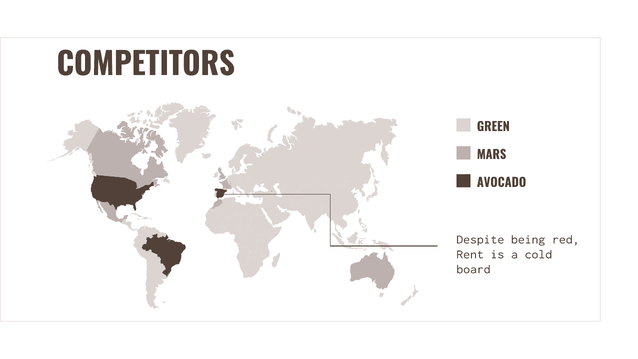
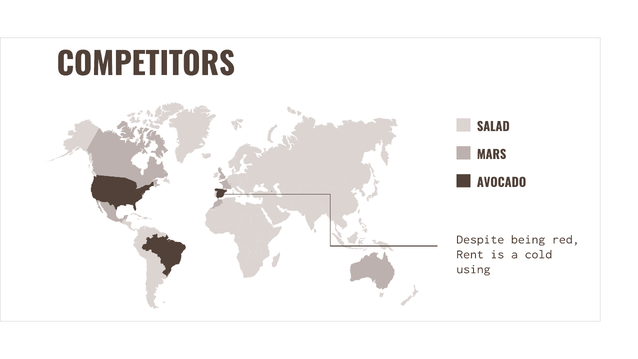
GREEN: GREEN -> SALAD (493, 127)
board: board -> using (473, 269)
